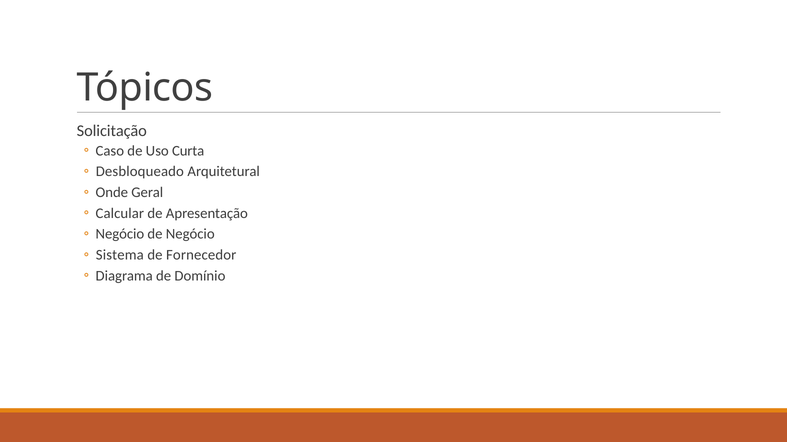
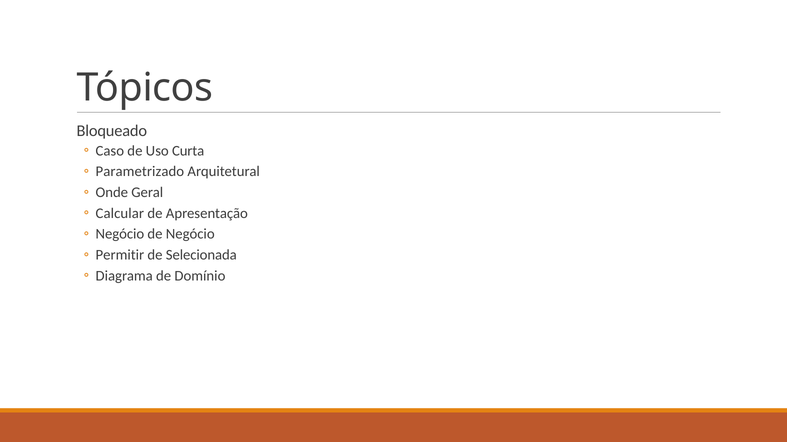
Solicitação: Solicitação -> Bloqueado (112, 131)
Desbloqueado: Desbloqueado -> Parametrizado (140, 172)
Sistema: Sistema -> Permitir (120, 255)
Fornecedor: Fornecedor -> Selecionada (201, 255)
